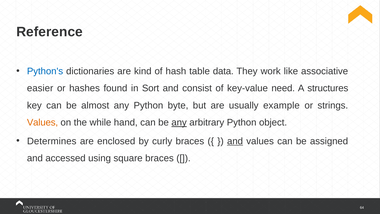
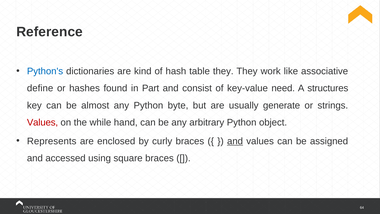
table data: data -> they (223, 71)
easier: easier -> define (40, 88)
Sort: Sort -> Part (151, 88)
example: example -> generate (282, 105)
Values colour: orange -> red (42, 122)
any underline: present -> none (179, 122)
Determines: Determines -> Represents (52, 141)
